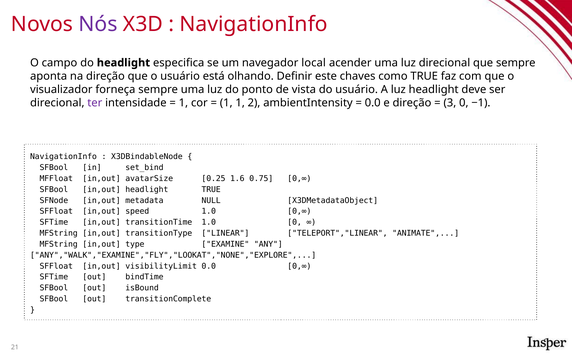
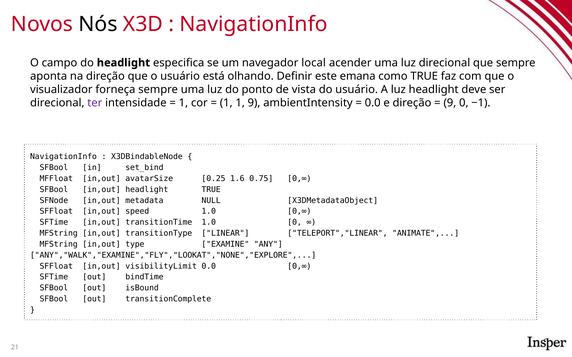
Nós colour: purple -> black (98, 24)
chaves: chaves -> emana (358, 76)
1 2: 2 -> 9 (254, 103)
3: 3 -> 9 (450, 103)
